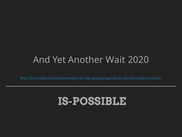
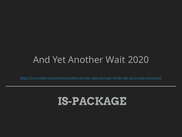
IS-POSSIBLE: IS-POSSIBLE -> IS-PACKAGE (92, 101)
